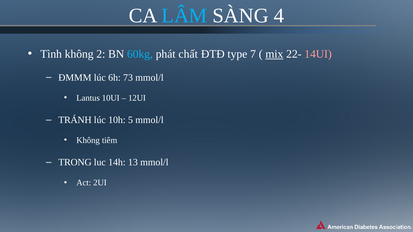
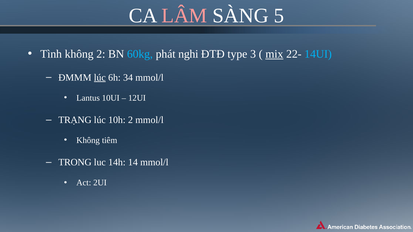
LÂM colour: light blue -> pink (184, 16)
4: 4 -> 5 (279, 16)
chất: chất -> nghi (188, 54)
7: 7 -> 3 (253, 54)
14UI colour: pink -> light blue (318, 54)
lúc underline: none -> present (100, 78)
73: 73 -> 34 (128, 78)
TRÁNH: TRÁNH -> TRẠNG (75, 120)
10h 5: 5 -> 2 (130, 120)
13: 13 -> 14 (133, 163)
